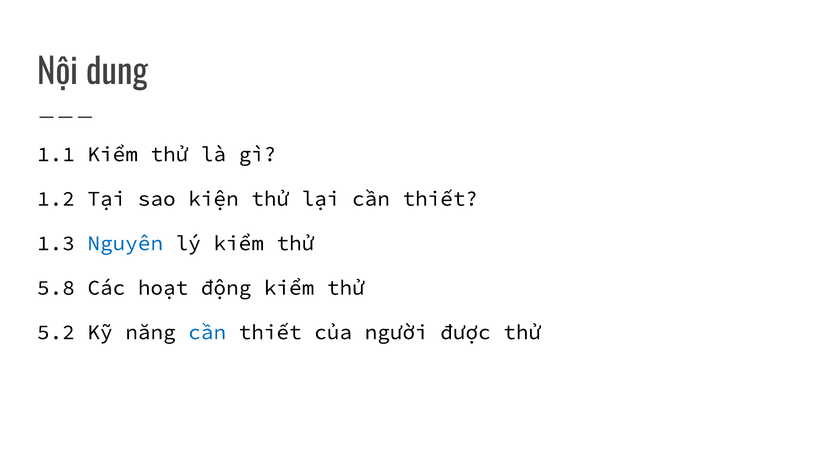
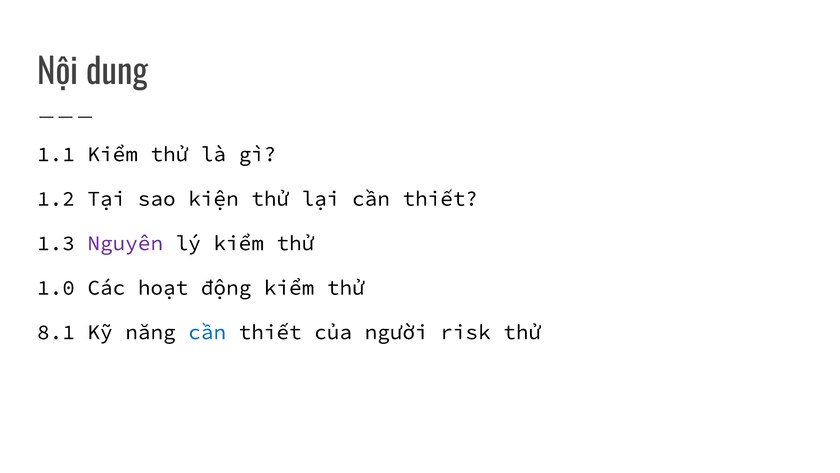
Nguyên colour: blue -> purple (125, 243)
5.8: 5.8 -> 1.0 (56, 287)
5.2: 5.2 -> 8.1 (56, 332)
được: được -> risk (465, 332)
